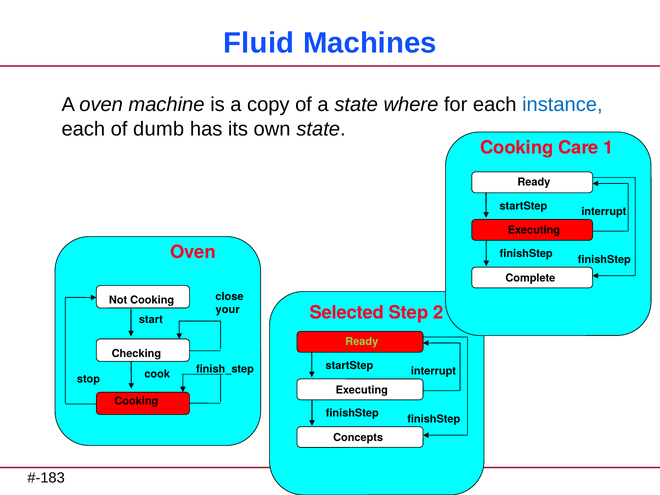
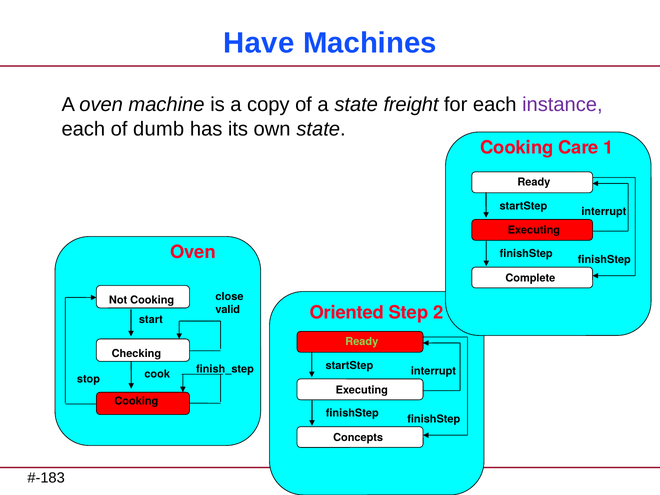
Fluid: Fluid -> Have (259, 43)
where: where -> freight (411, 105)
instance colour: blue -> purple (562, 105)
your: your -> valid (228, 310)
Selected: Selected -> Oriented (347, 312)
